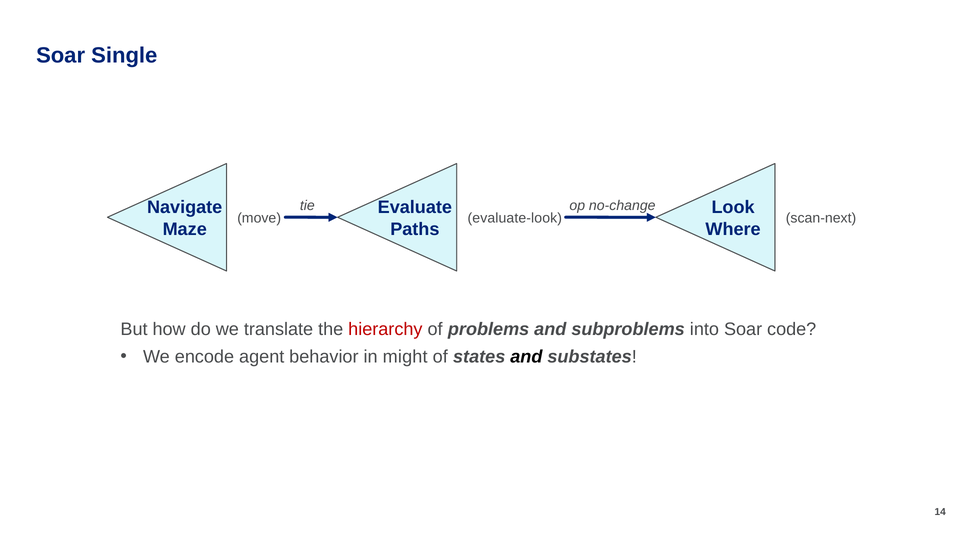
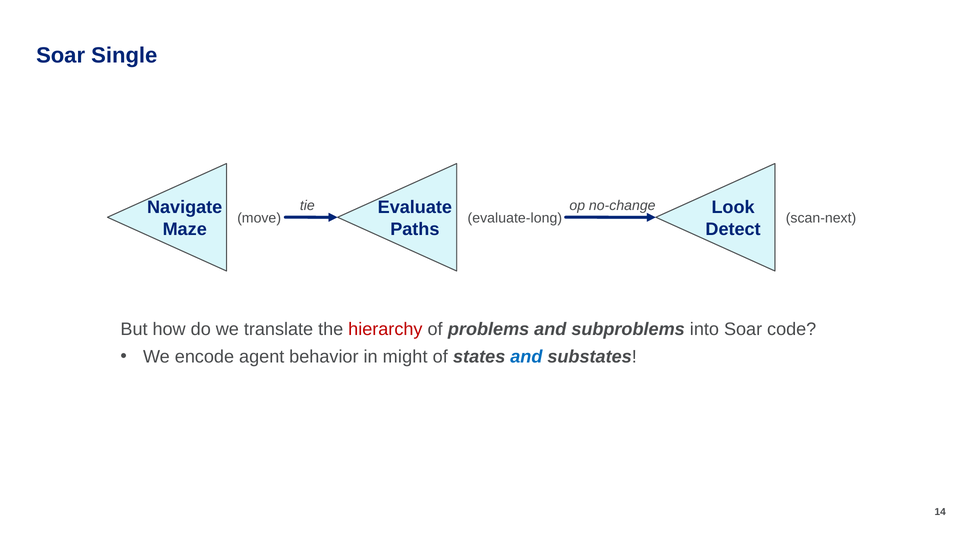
evaluate-look: evaluate-look -> evaluate-long (515, 218)
Where: Where -> Detect (733, 229)
and colour: black -> blue (526, 357)
